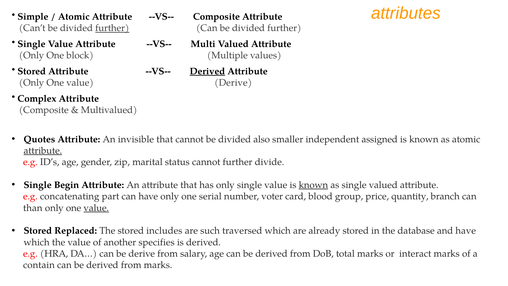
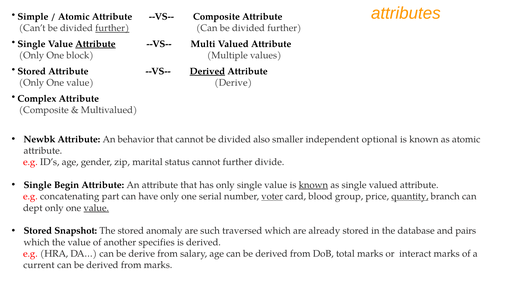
Attribute underline: none -> present (95, 44)
Quotes: Quotes -> Newbk (39, 139)
invisible: invisible -> behavior (136, 139)
assigned: assigned -> optional (380, 139)
attribute underline: present -> none (43, 151)
voter underline: none -> present (272, 196)
quantity underline: none -> present (410, 196)
than: than -> dept (33, 208)
Replaced: Replaced -> Snapshot (76, 231)
includes: includes -> anomaly (164, 231)
and have: have -> pairs (466, 231)
contain: contain -> current (39, 265)
